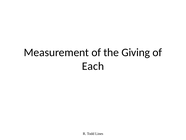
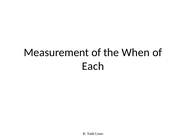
Giving: Giving -> When (136, 52)
